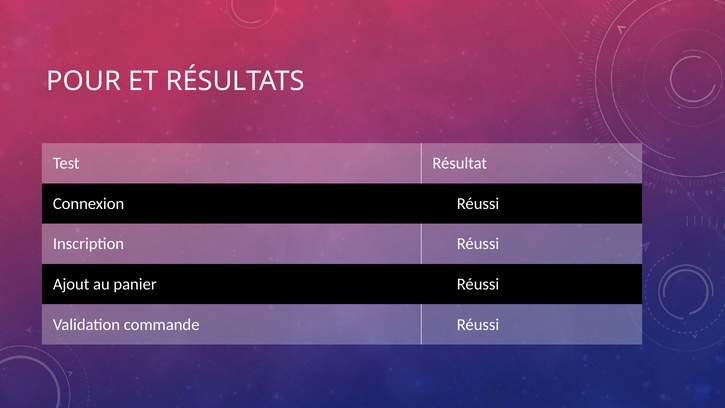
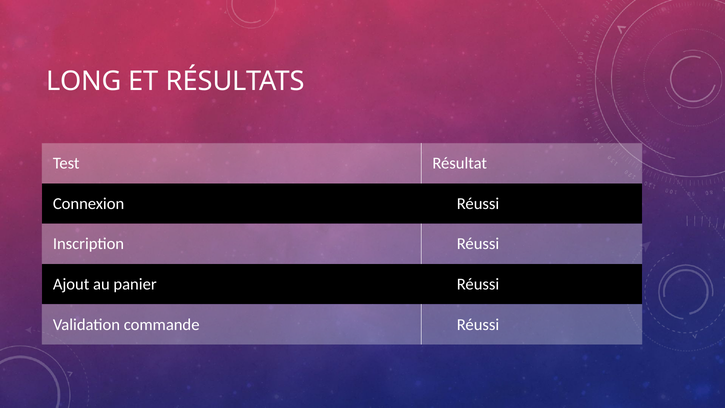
POUR: POUR -> LONG (84, 81)
